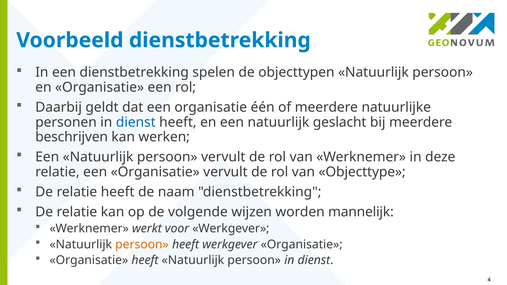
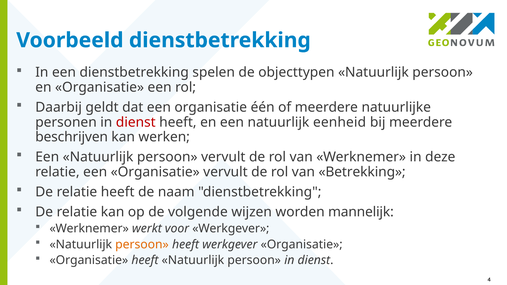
dienst colour: blue -> red (136, 122)
geslacht: geslacht -> eenheid (340, 122)
Objecttype: Objecttype -> Betrekking (362, 172)
